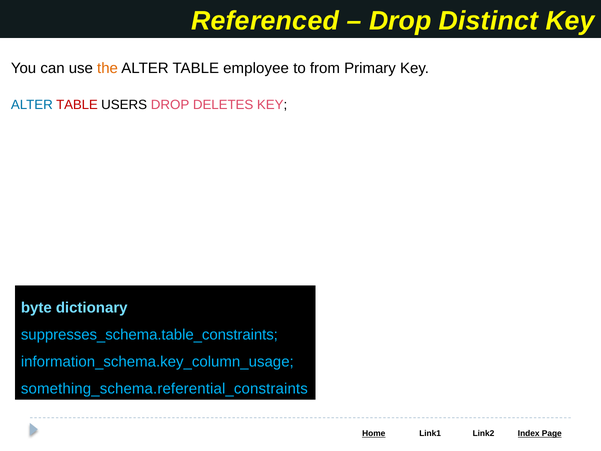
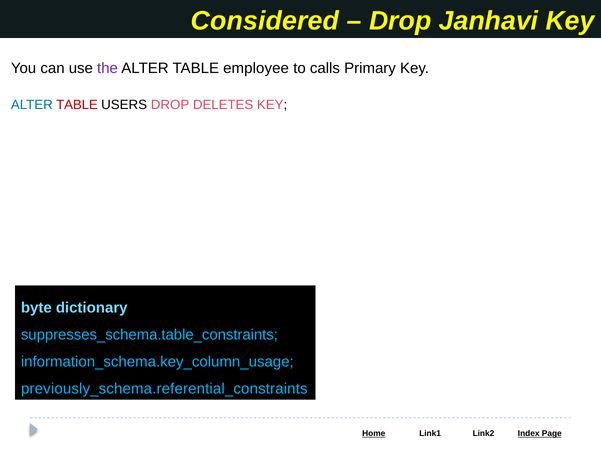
Referenced: Referenced -> Considered (265, 21)
Distinct: Distinct -> Janhavi (489, 21)
the colour: orange -> purple (108, 68)
from: from -> calls (325, 68)
something_schema.referential_constraints: something_schema.referential_constraints -> previously_schema.referential_constraints (164, 389)
